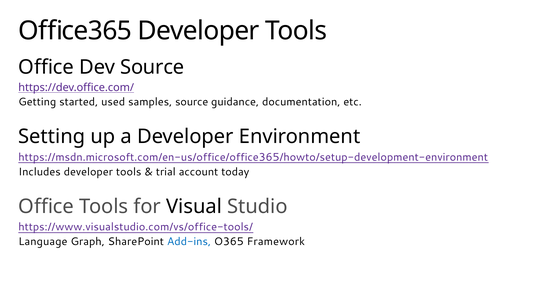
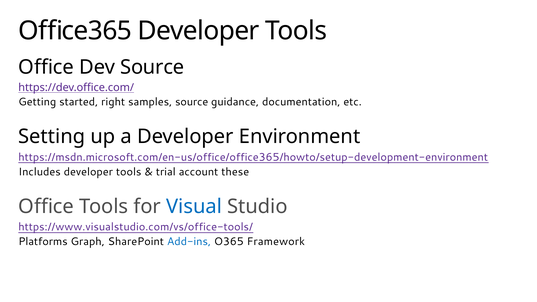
used: used -> right (113, 102)
today: today -> these (235, 172)
Visual colour: black -> blue (194, 207)
Language: Language -> Platforms (43, 242)
